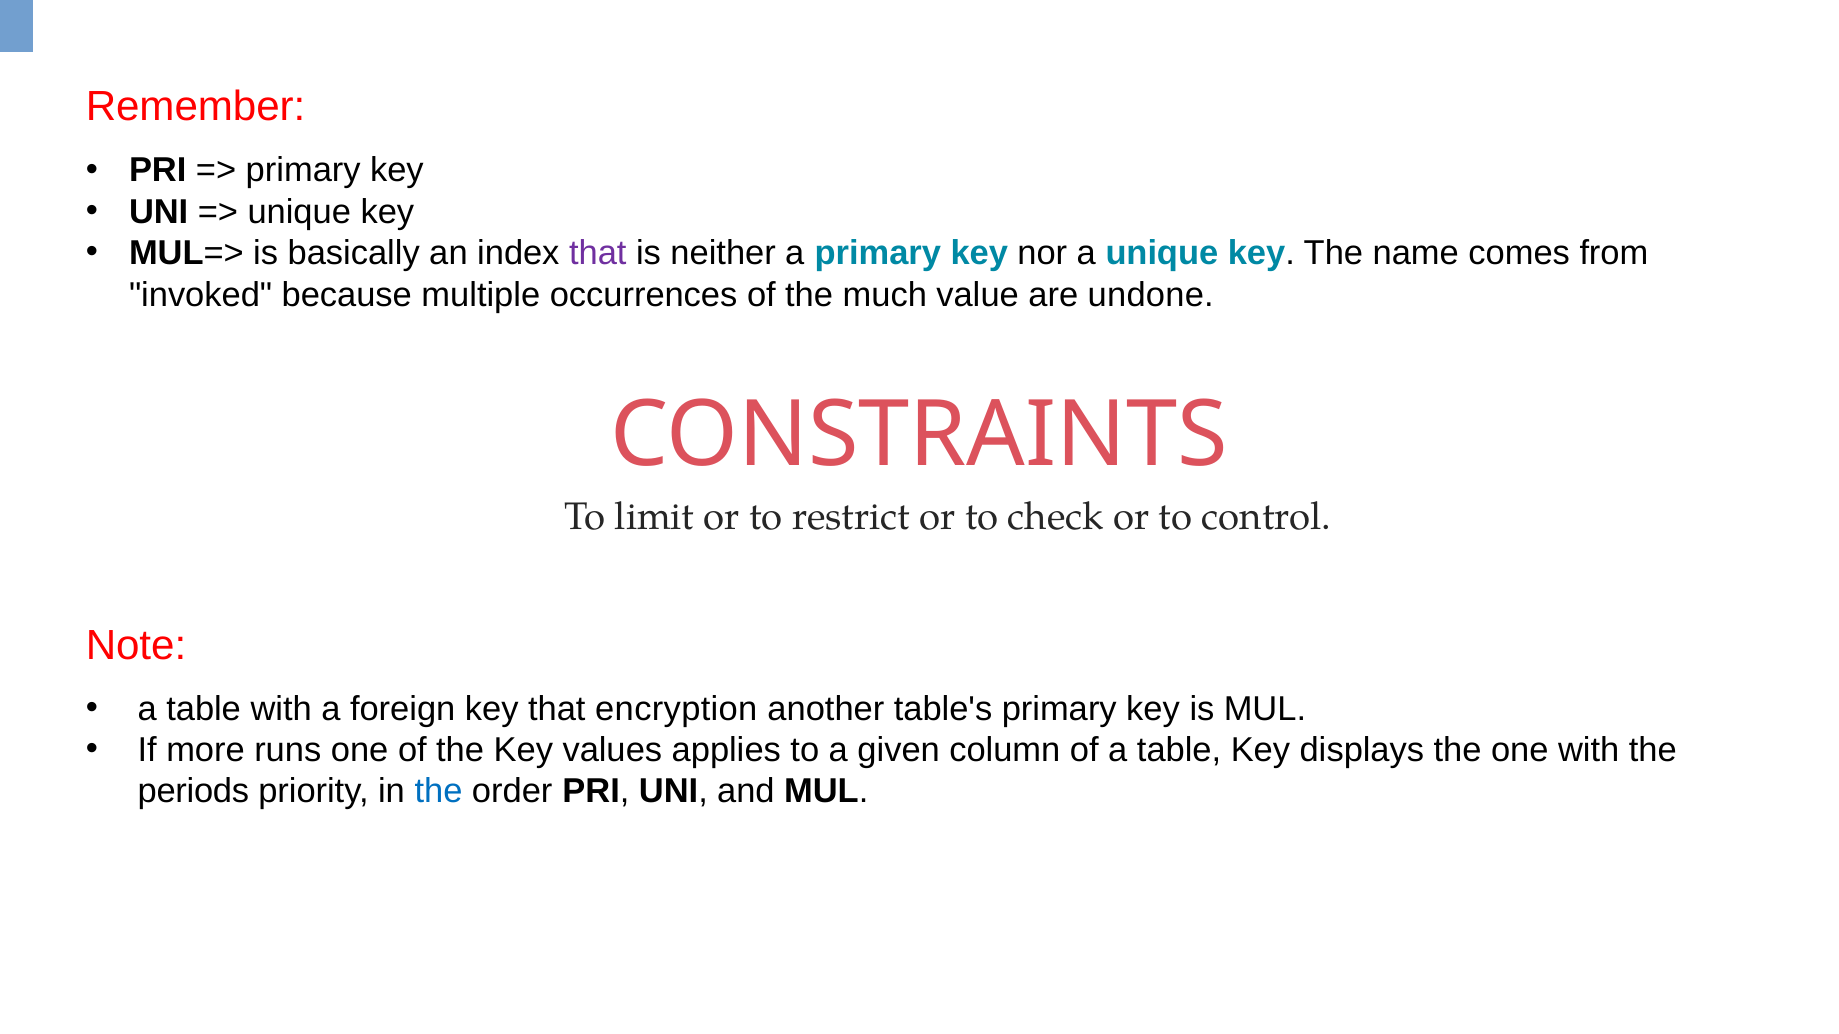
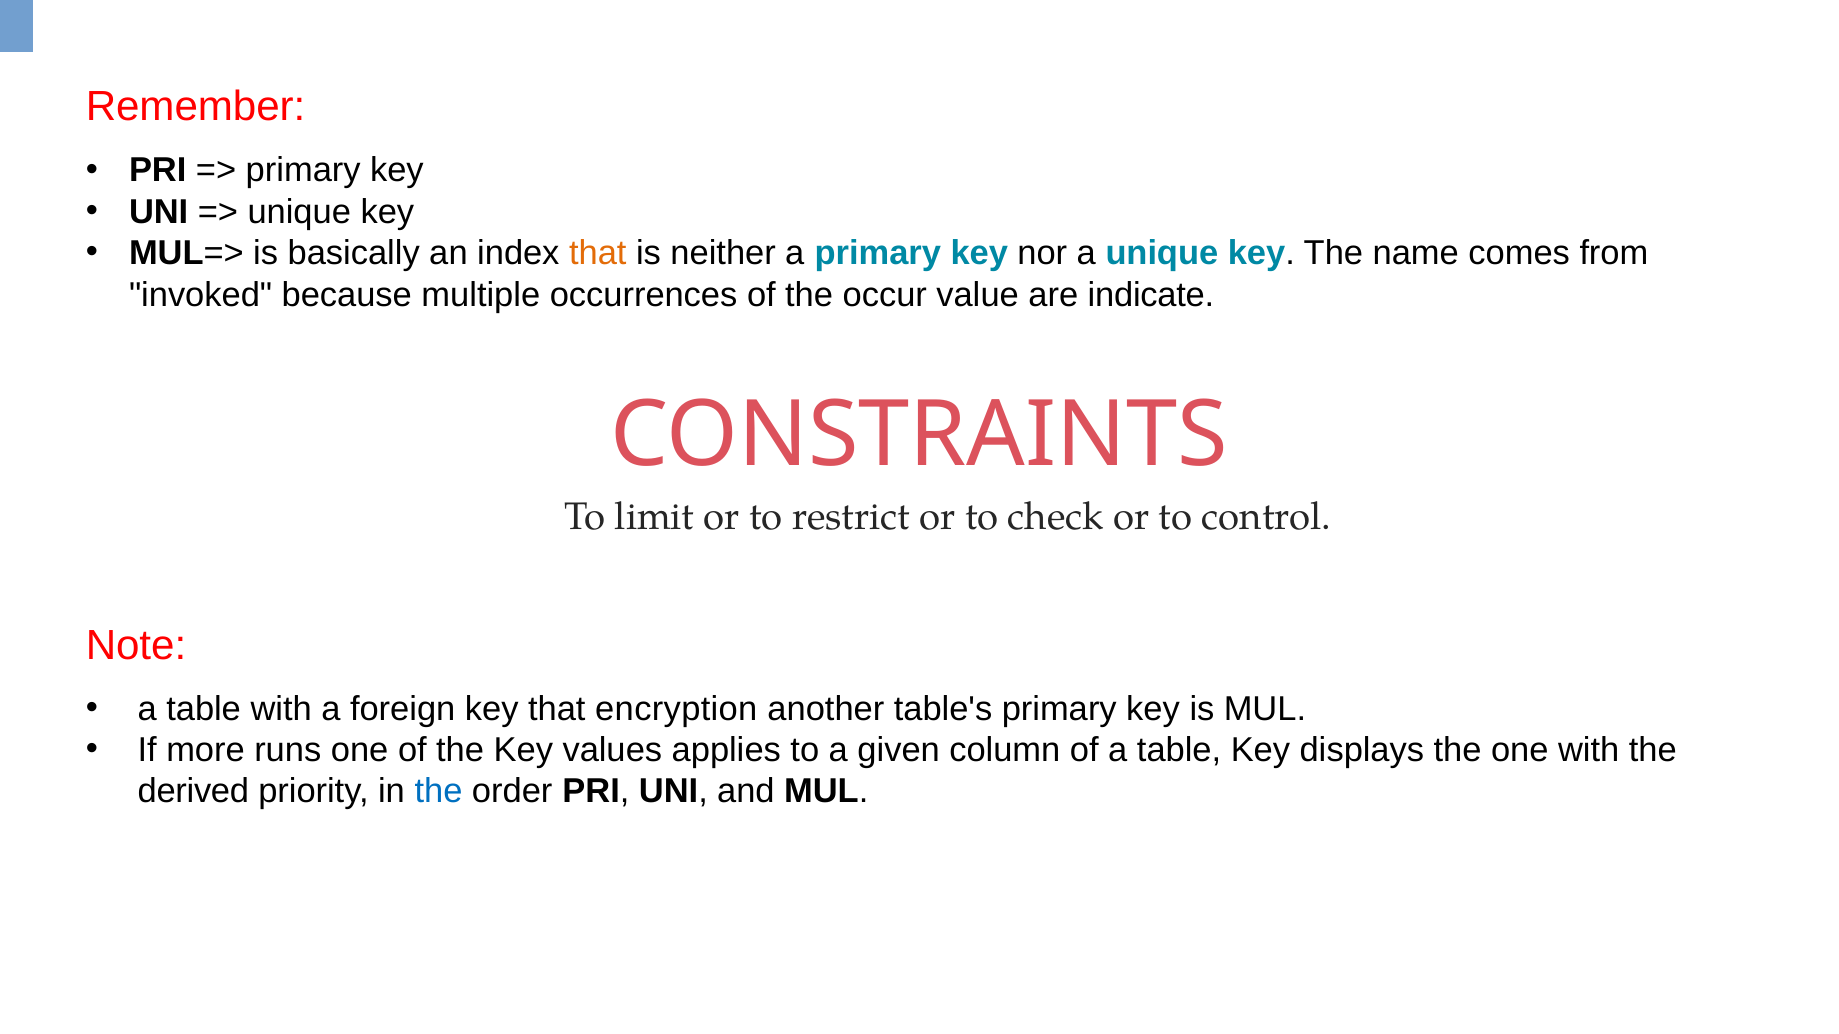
that colour: purple -> orange (598, 253)
much: much -> occur (885, 295)
undone: undone -> indicate (1151, 295)
periods: periods -> derived (193, 792)
